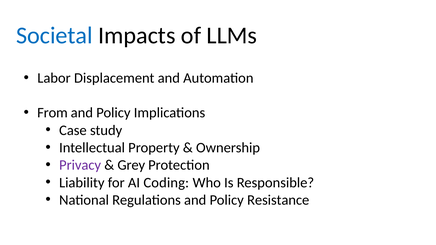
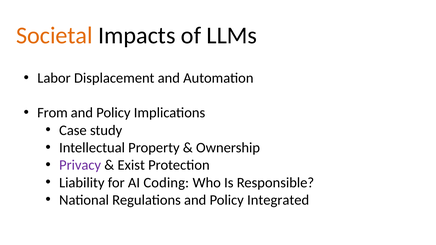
Societal colour: blue -> orange (54, 35)
Grey: Grey -> Exist (131, 165)
Resistance: Resistance -> Integrated (278, 200)
